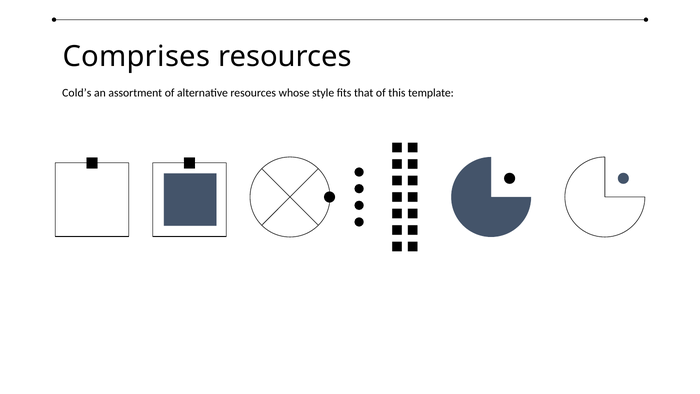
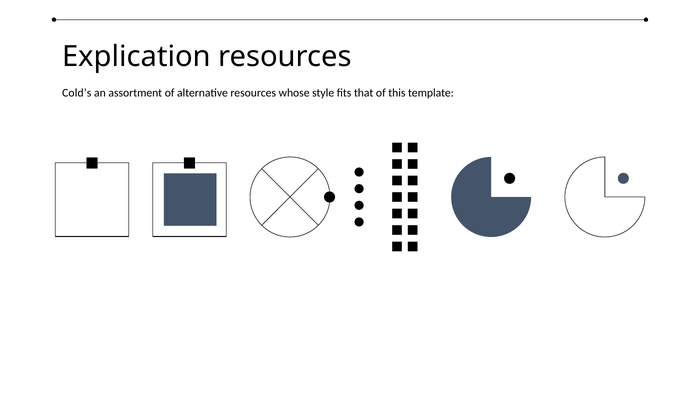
Comprises: Comprises -> Explication (136, 57)
